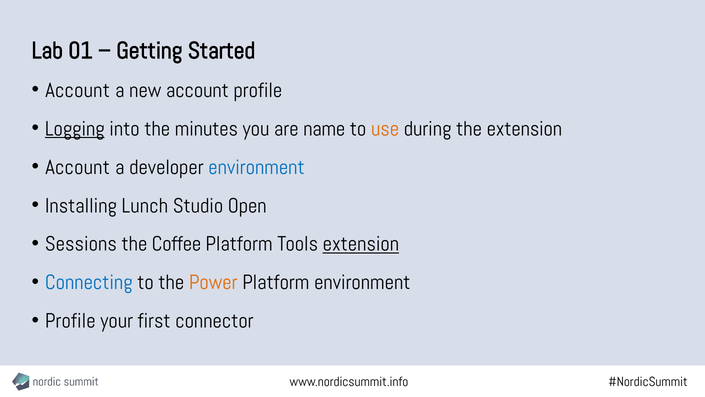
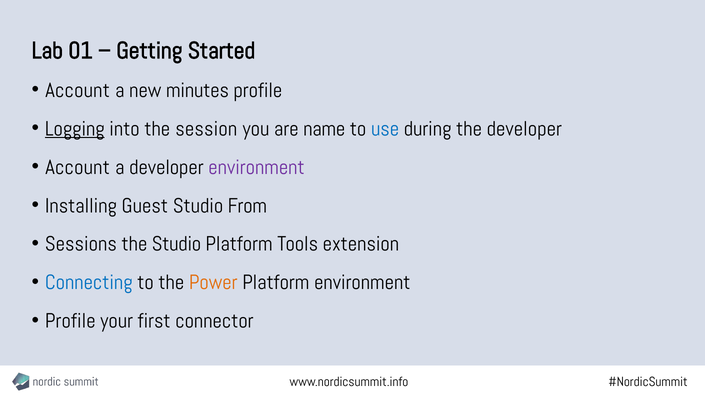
new account: account -> minutes (197, 90)
minutes: minutes -> session (206, 129)
use colour: orange -> blue (385, 129)
the extension: extension -> developer (524, 129)
environment colour: blue -> purple (257, 167)
Lunch: Lunch -> Guest (145, 205)
Open: Open -> From (247, 205)
the Coffee: Coffee -> Studio (176, 244)
extension underline: present -> none (361, 244)
